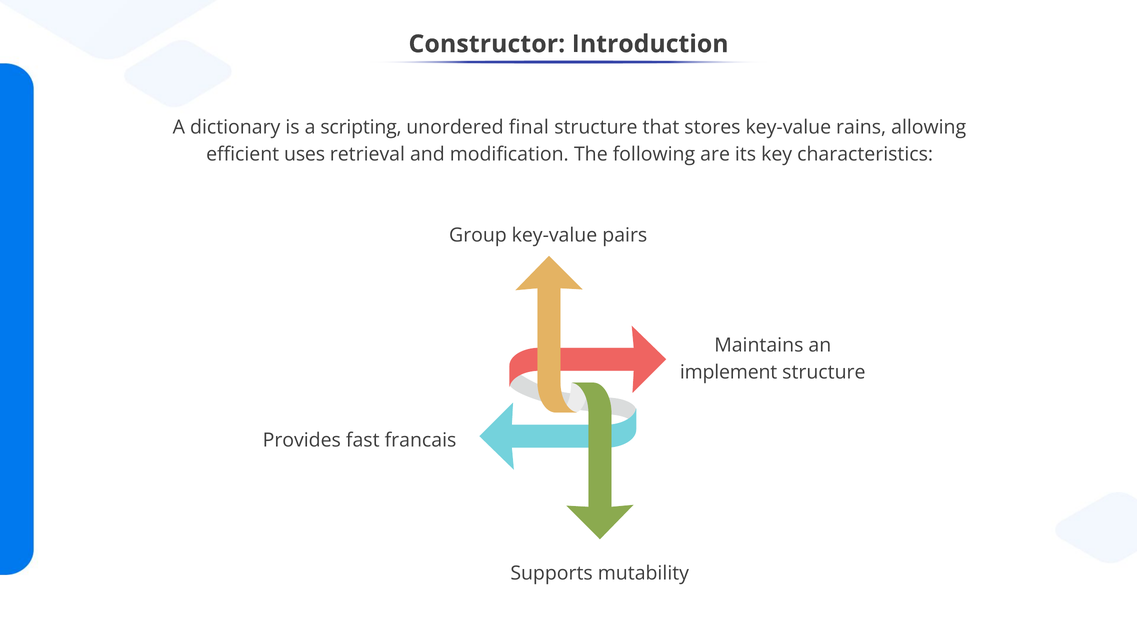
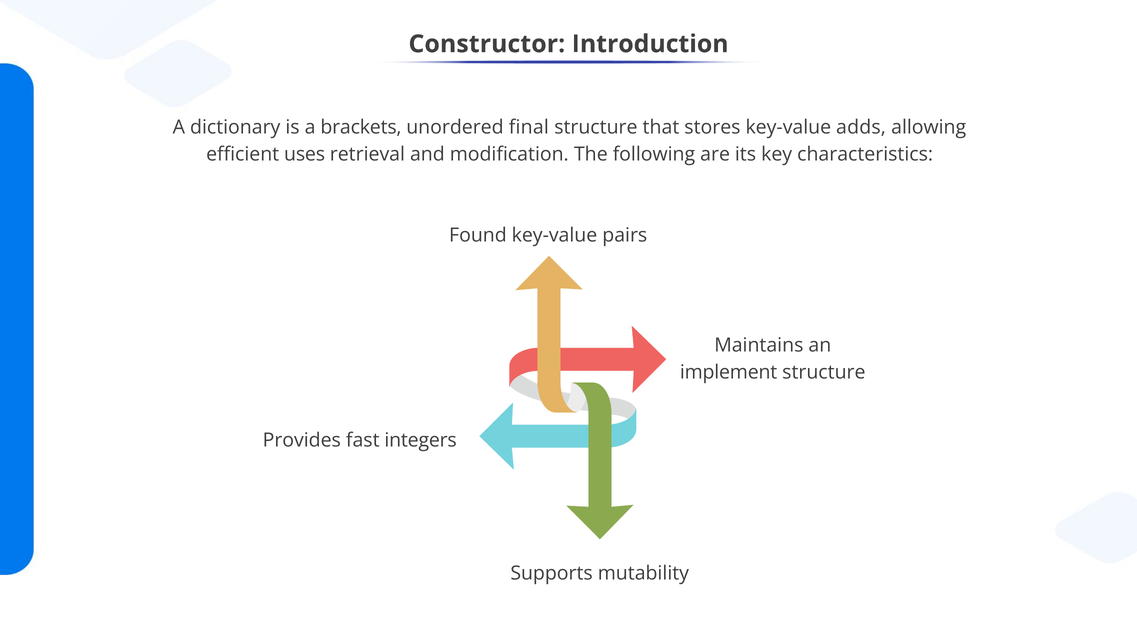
scripting: scripting -> brackets (361, 128)
rains: rains -> adds (861, 128)
Group: Group -> Found (478, 236)
francais: francais -> integers (421, 441)
